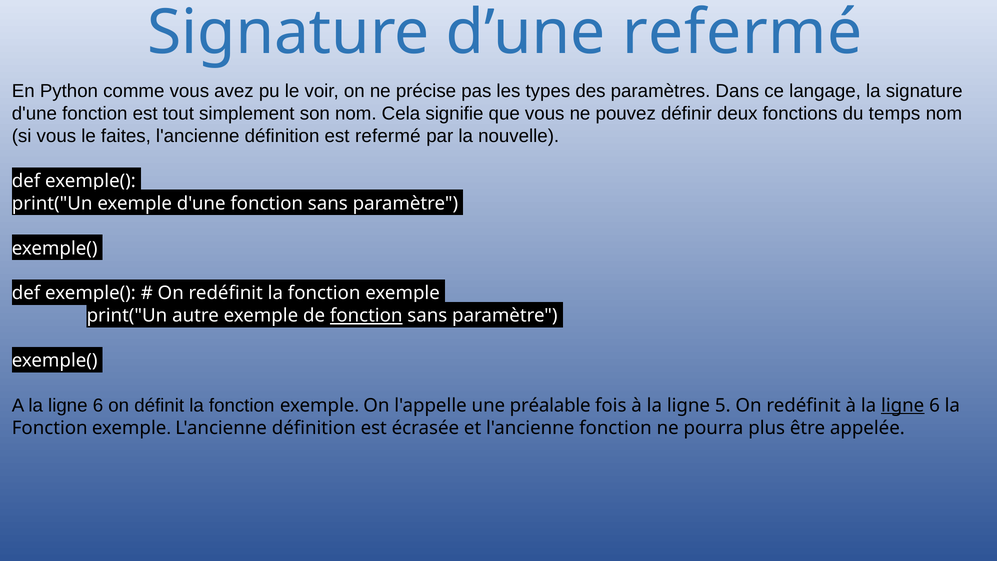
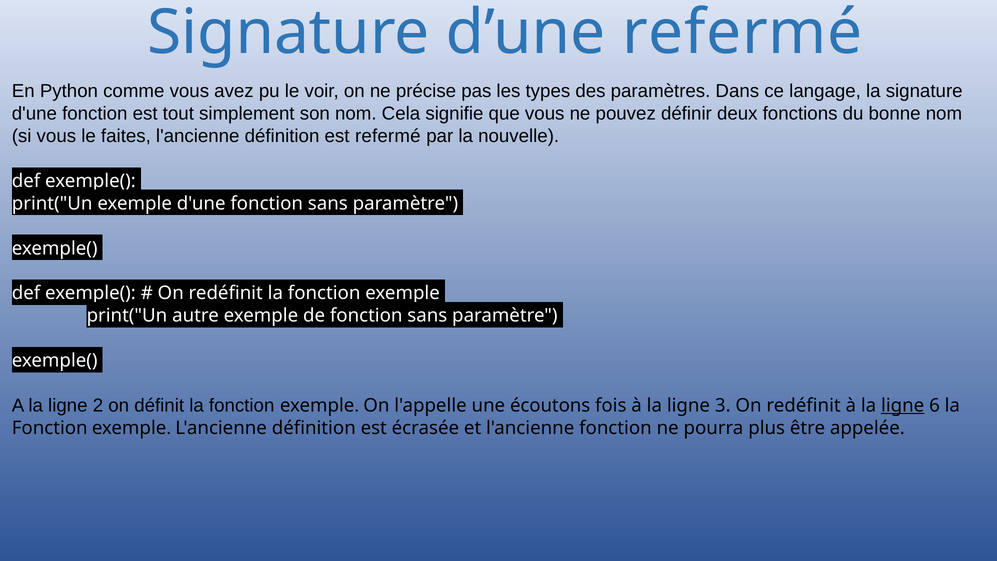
temps: temps -> bonne (895, 114)
fonction underline: present -> none (366, 316)
A la ligne 6: 6 -> 2 (98, 405)
préalable: préalable -> écoutons (550, 405)
5: 5 -> 3 (723, 405)
